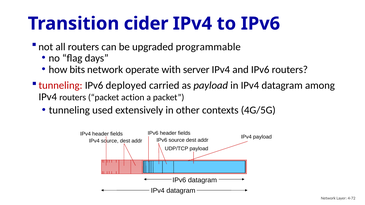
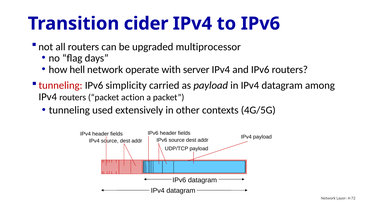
programmable: programmable -> multiprocessor (208, 47)
bits: bits -> hell (77, 70)
deployed: deployed -> simplicity (126, 85)
